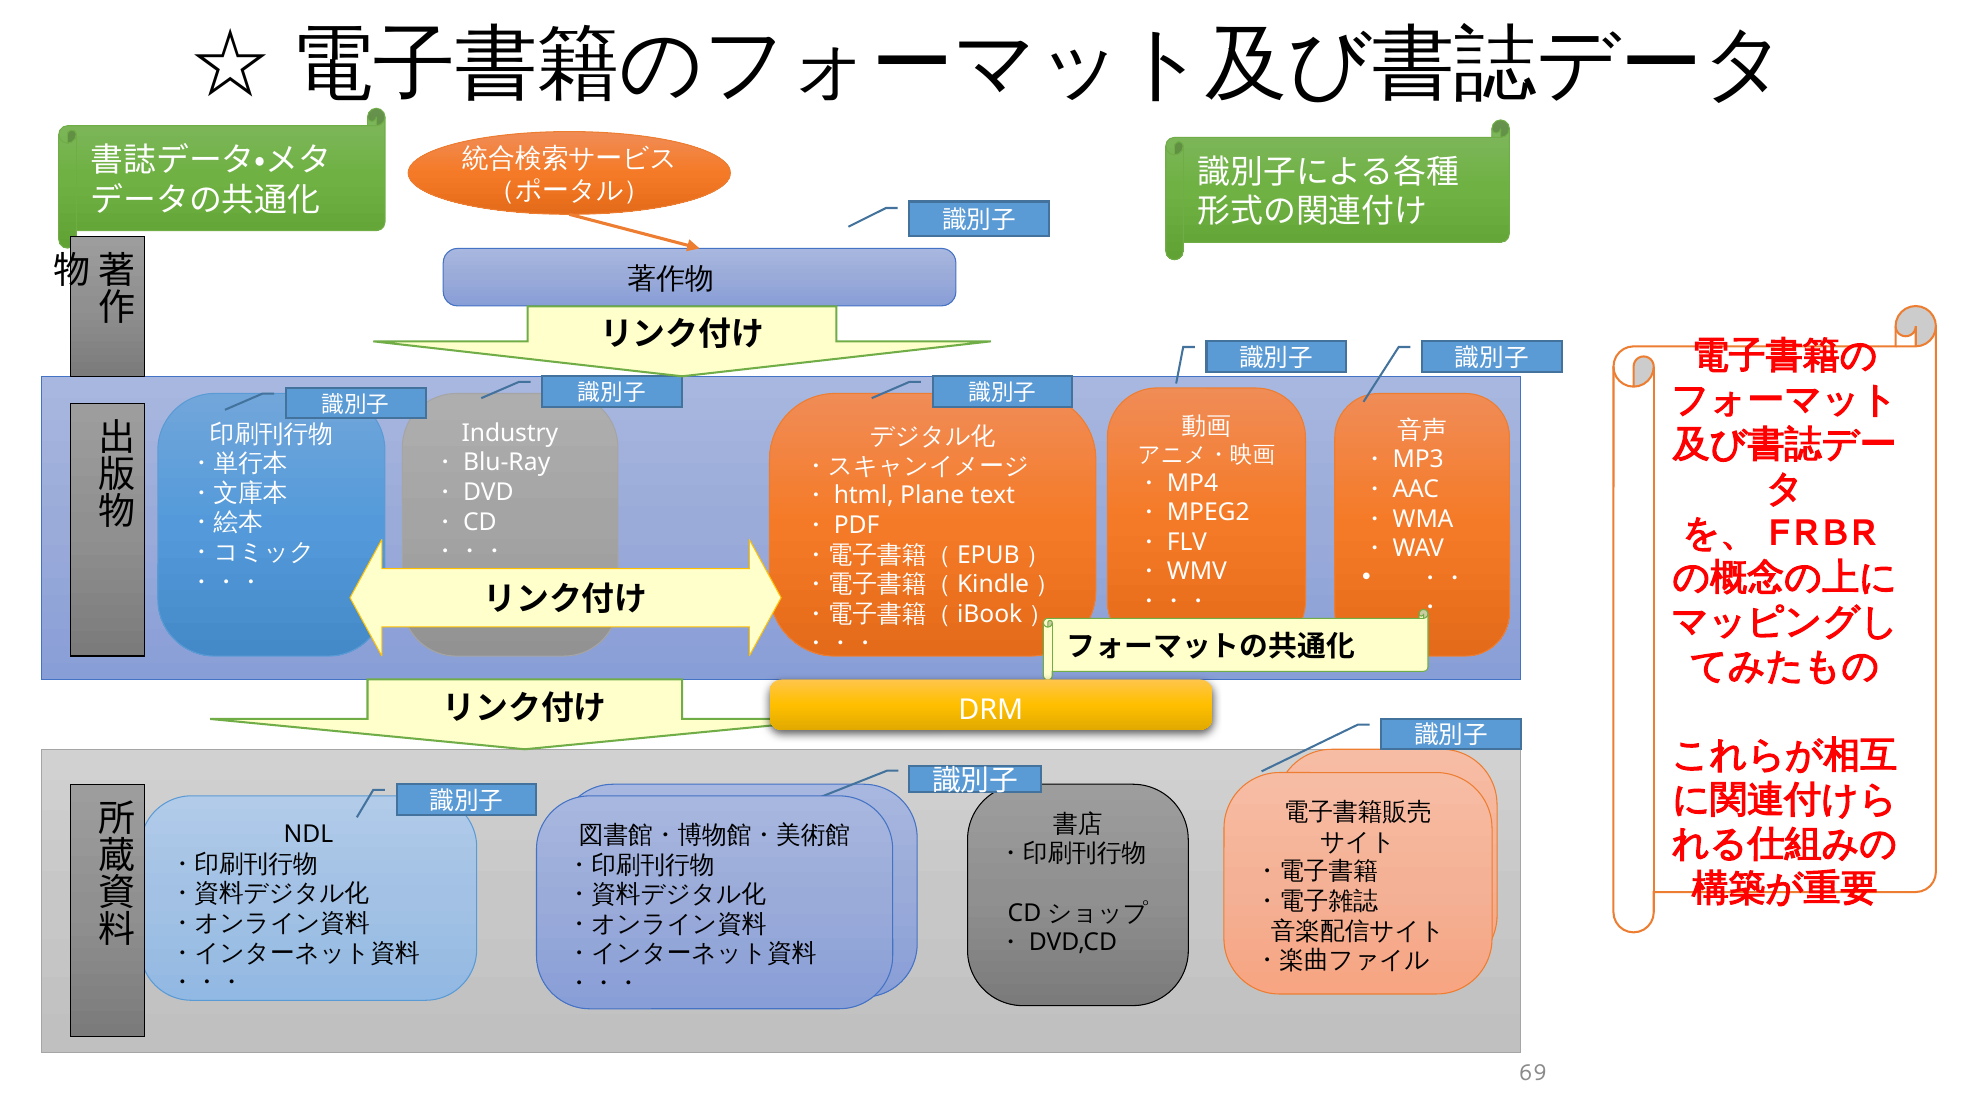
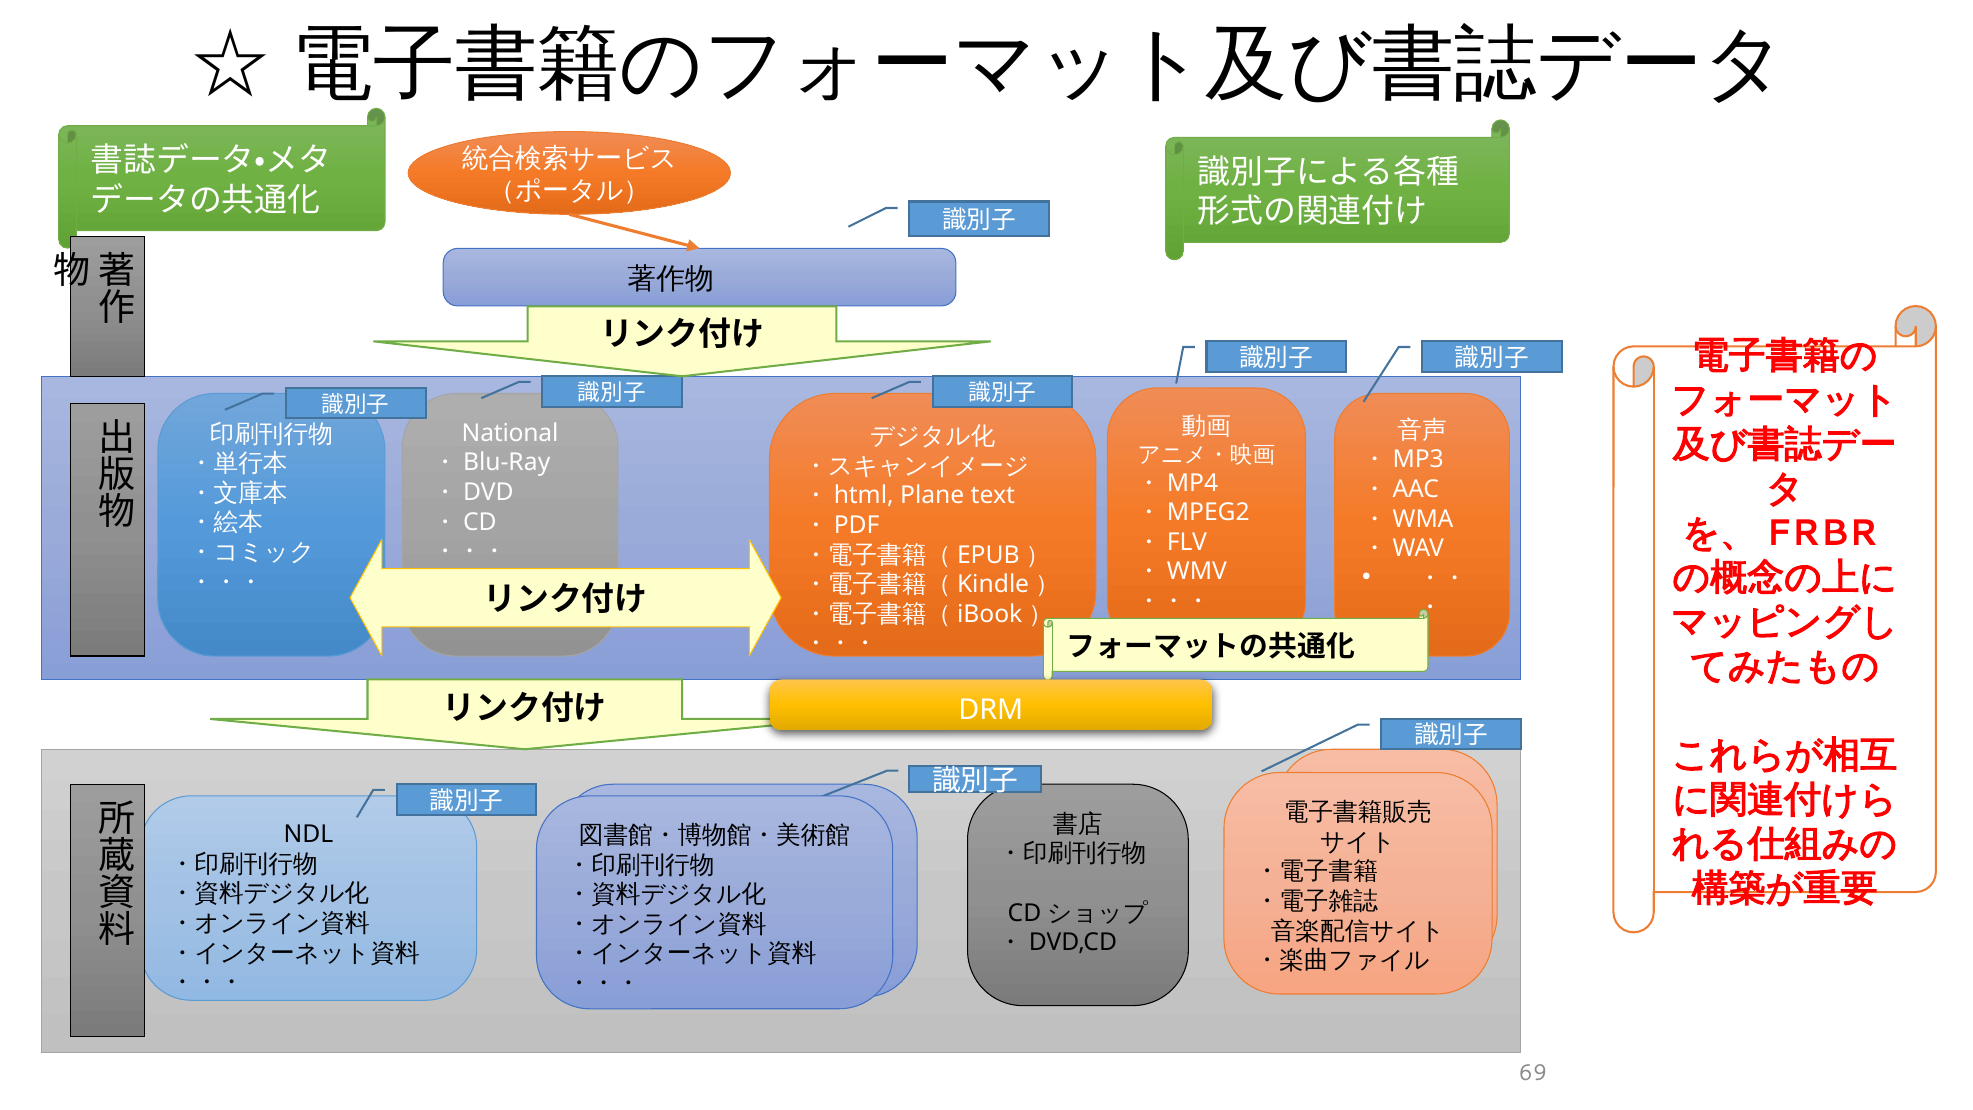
Industry: Industry -> National (510, 433)
